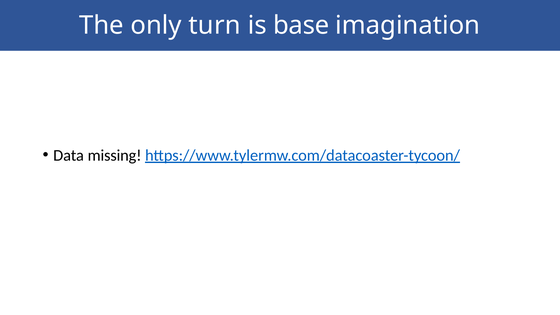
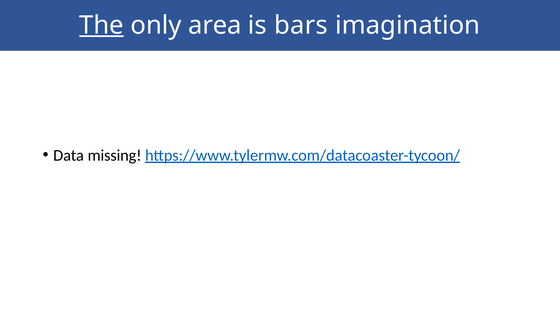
The underline: none -> present (102, 25)
turn: turn -> area (215, 25)
base: base -> bars (301, 25)
